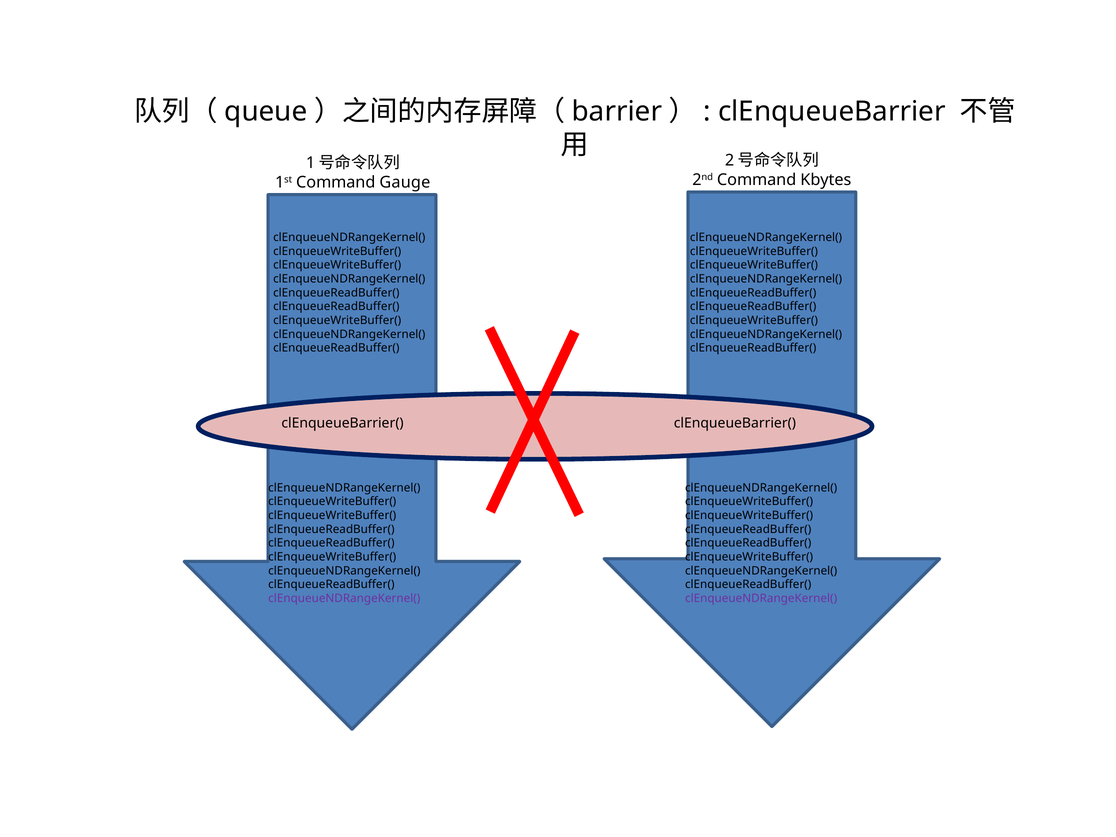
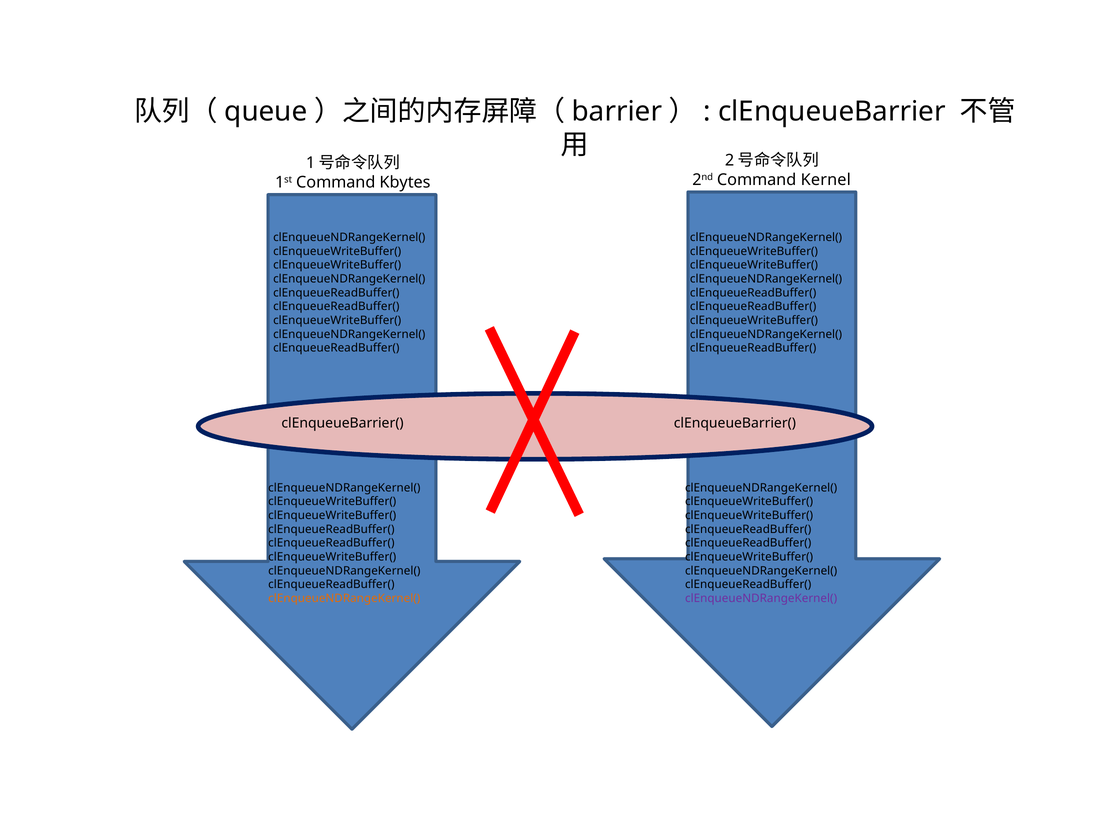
Kbytes: Kbytes -> Kernel (826, 180)
Gauge: Gauge -> Kbytes (405, 182)
clEnqueueNDRangeKernel( colour: purple -> orange (344, 598)
